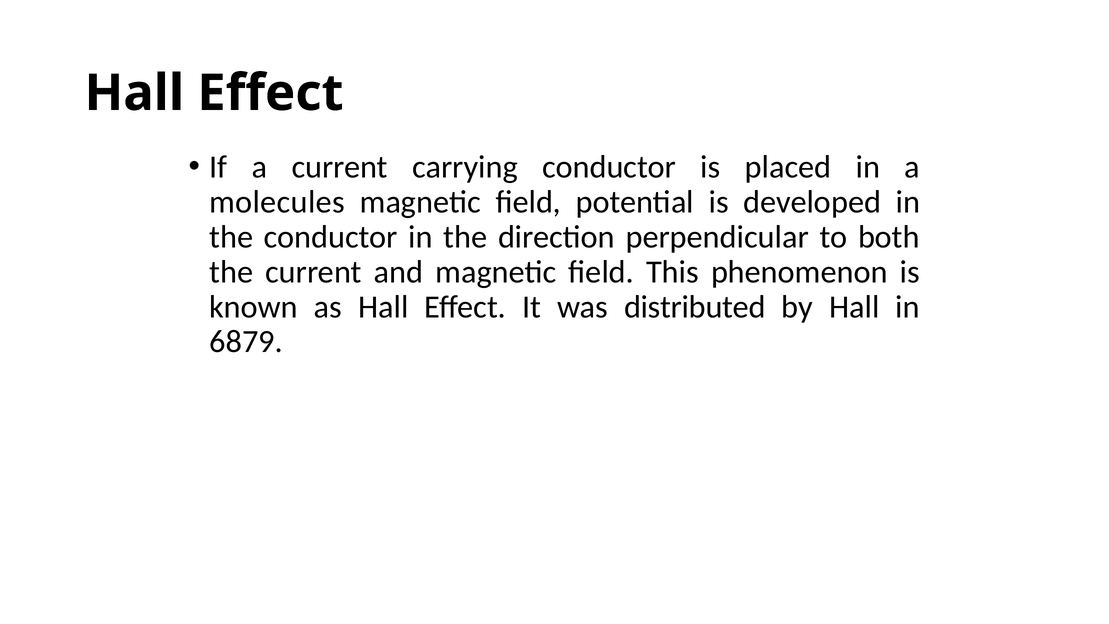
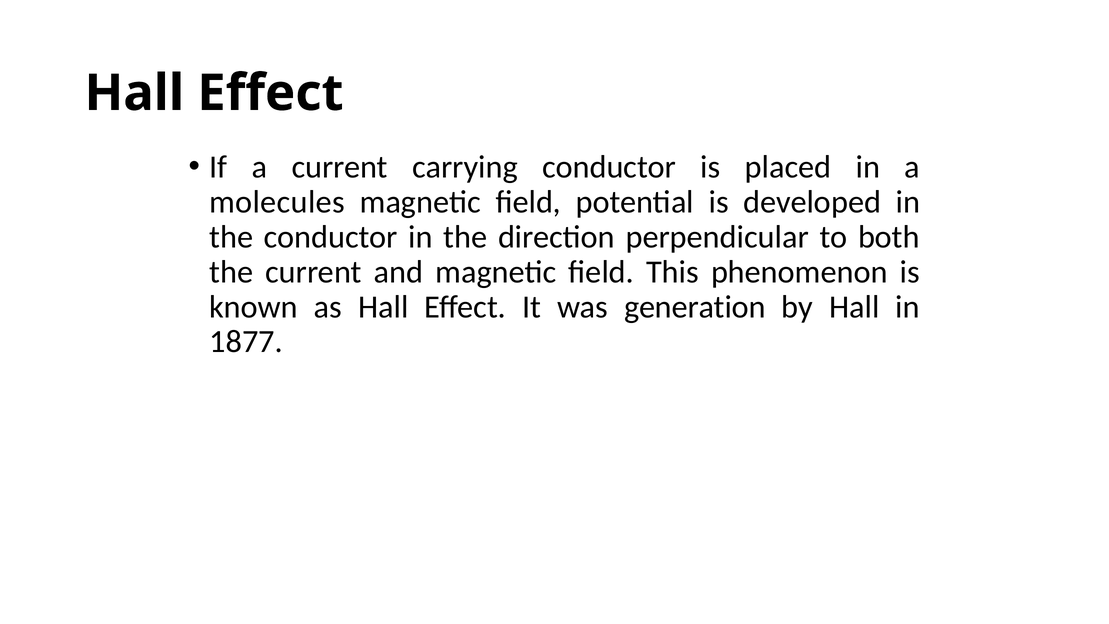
distributed: distributed -> generation (695, 307)
6879: 6879 -> 1877 (246, 342)
